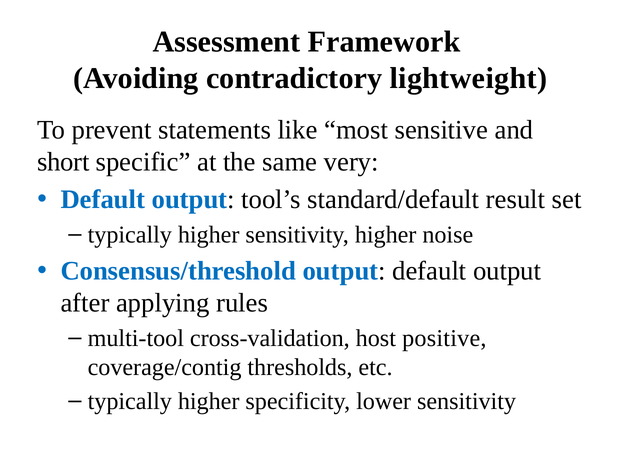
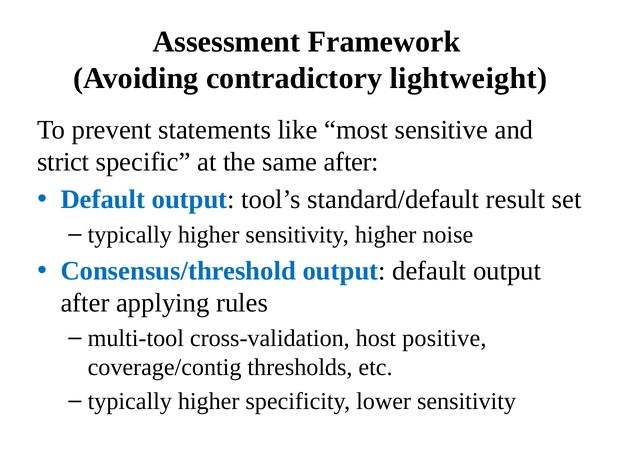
short: short -> strict (63, 162)
same very: very -> after (351, 162)
